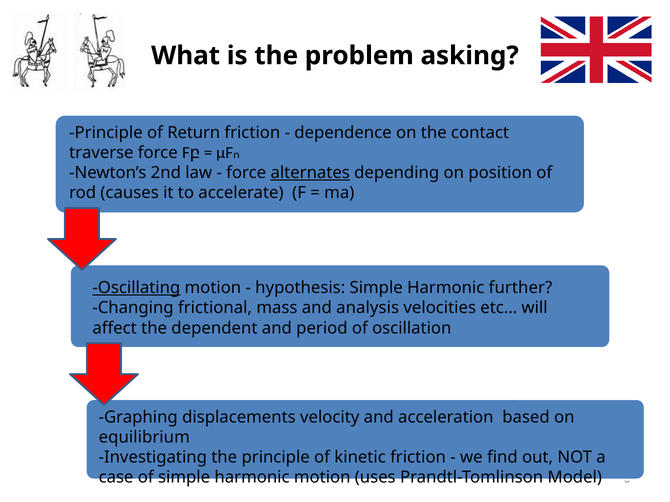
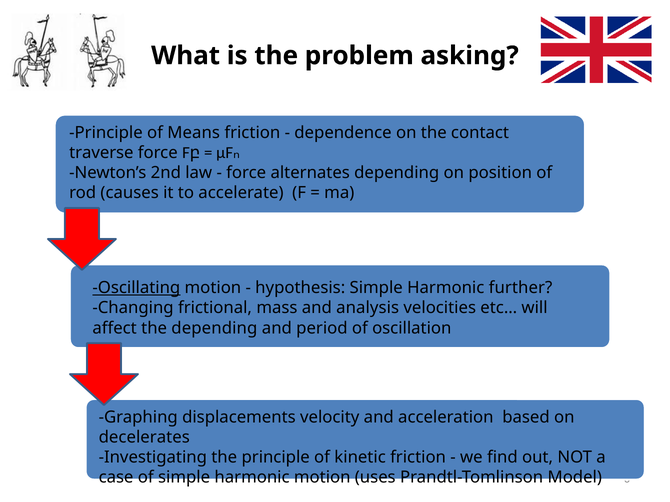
Return: Return -> Means (194, 133)
alternates underline: present -> none (310, 173)
the dependent: dependent -> depending (214, 328)
equilibrium: equilibrium -> decelerates (144, 438)
